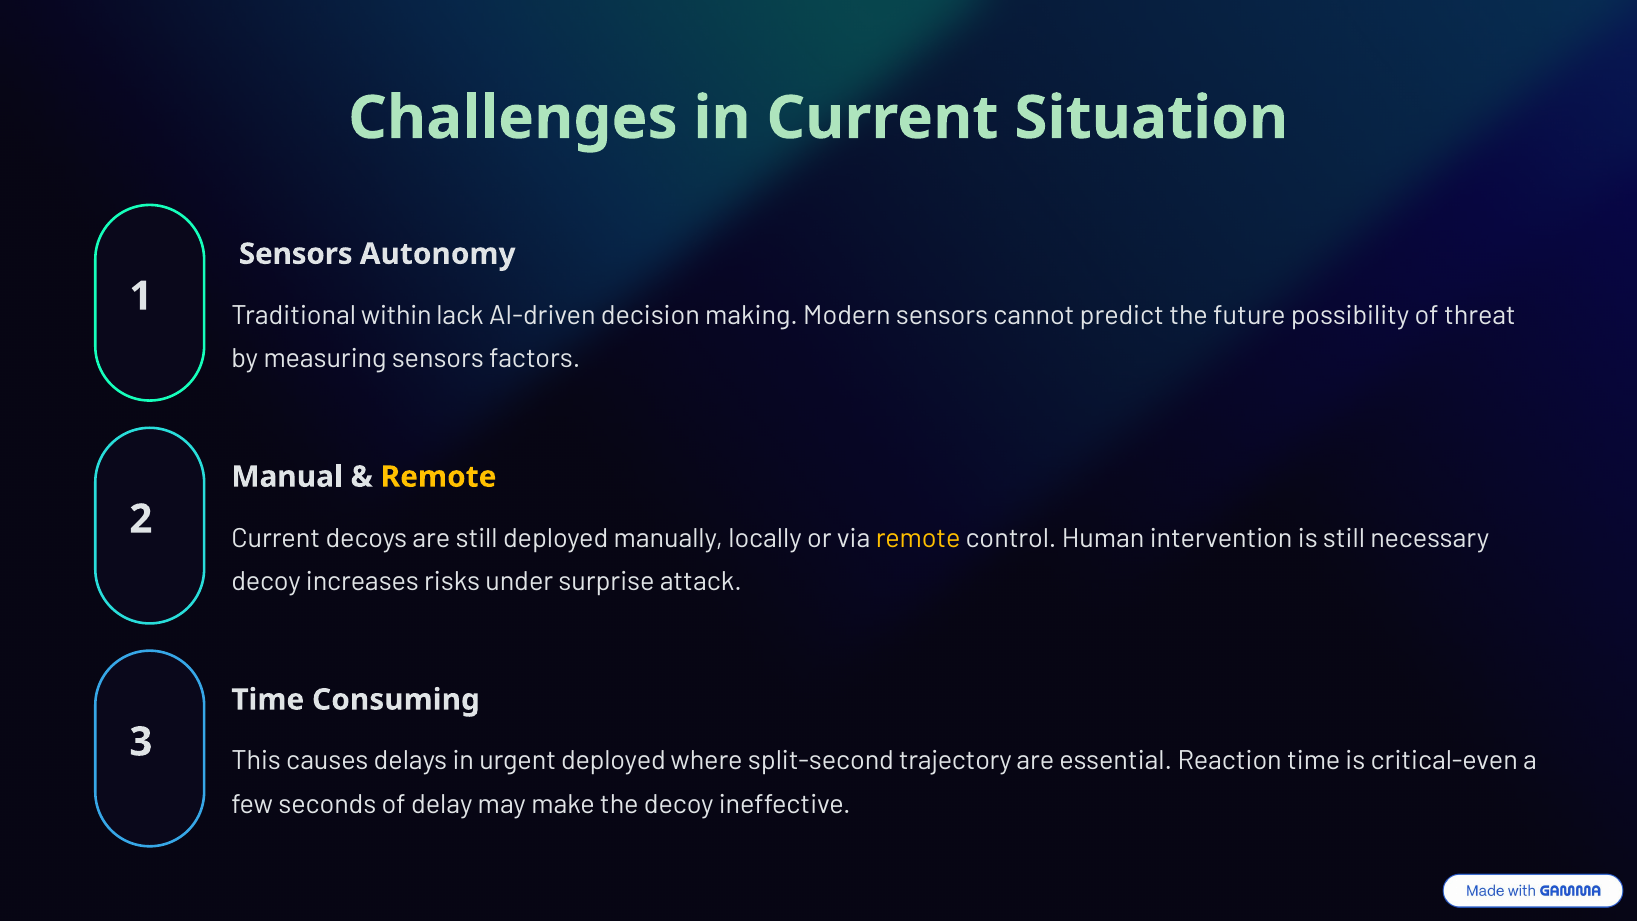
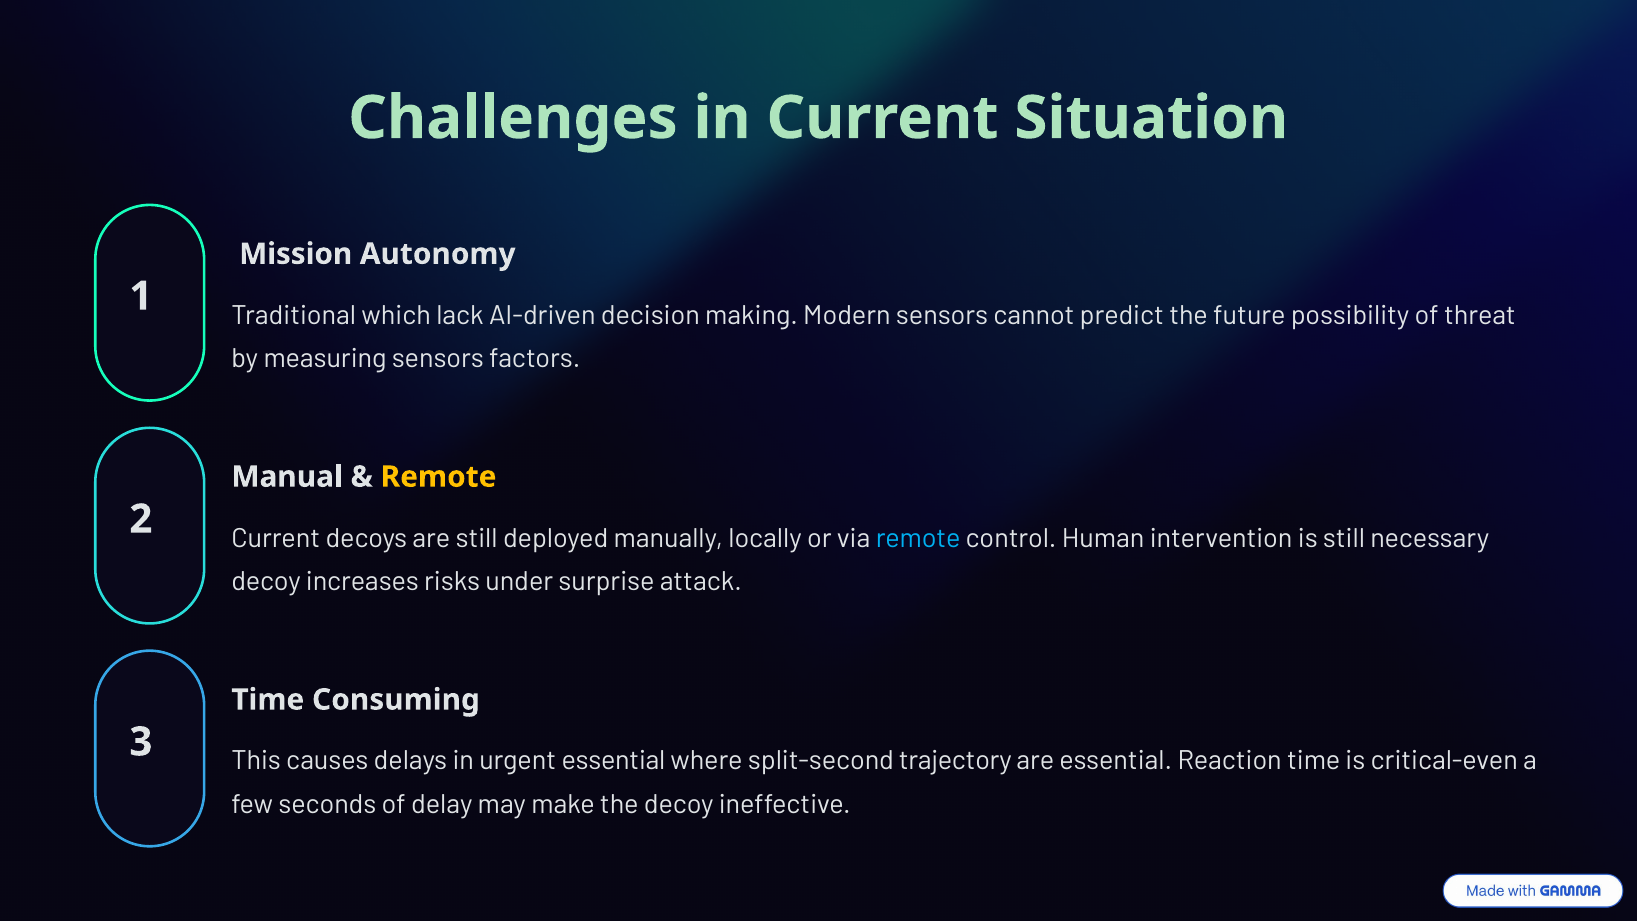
Sensors: Sensors -> Mission (296, 254)
within: within -> which (396, 315)
remote colour: yellow -> light blue (918, 538)
urgent deployed: deployed -> essential (613, 761)
